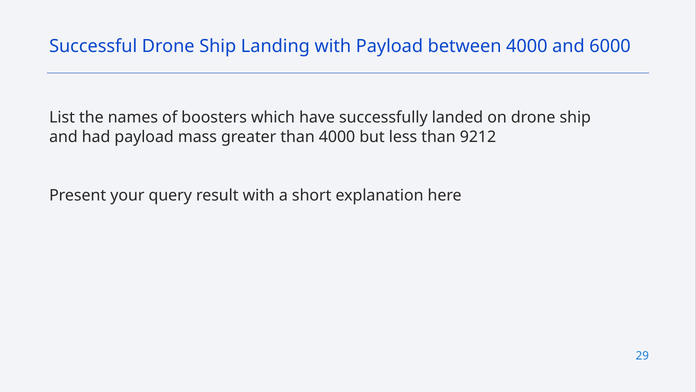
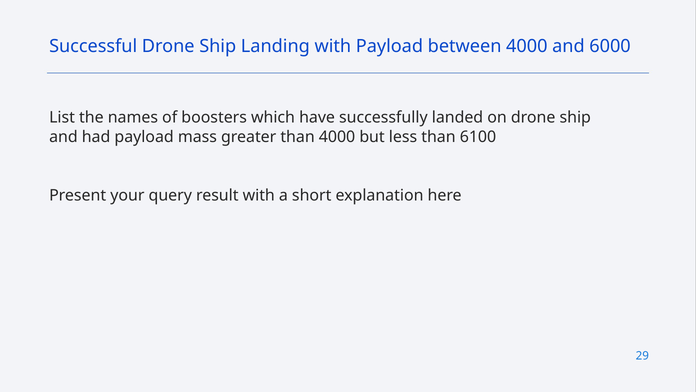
9212: 9212 -> 6100 (478, 137)
